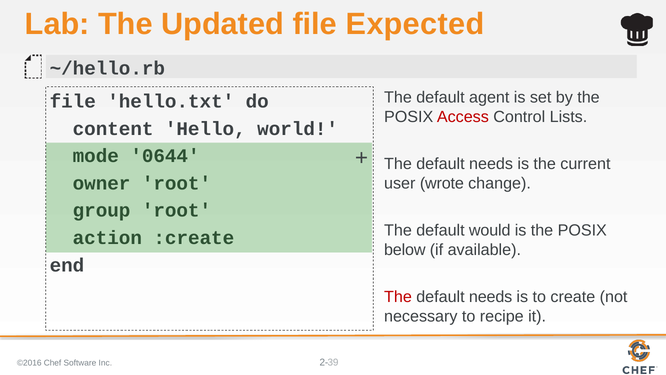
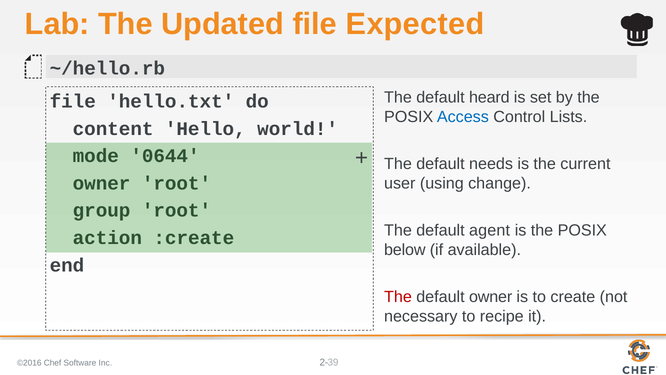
agent: agent -> heard (489, 97)
Access colour: red -> blue (463, 117)
wrote: wrote -> using (442, 183)
would: would -> agent (490, 230)
needs: needs -> owner (491, 297)
